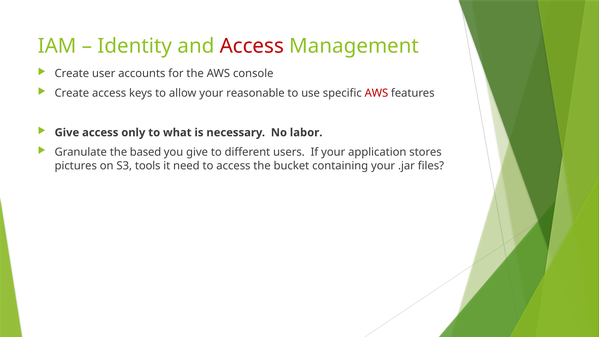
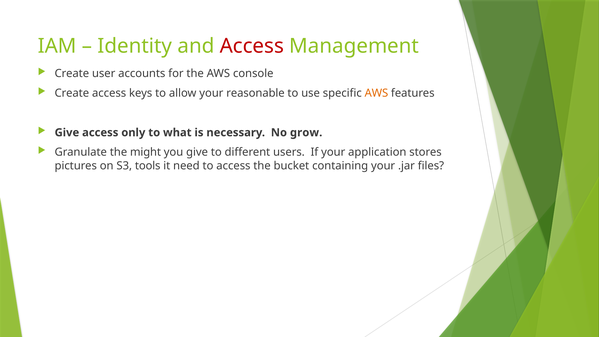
AWS colour: red -> orange (376, 93)
labor: labor -> grow (306, 133)
based: based -> might (146, 152)
